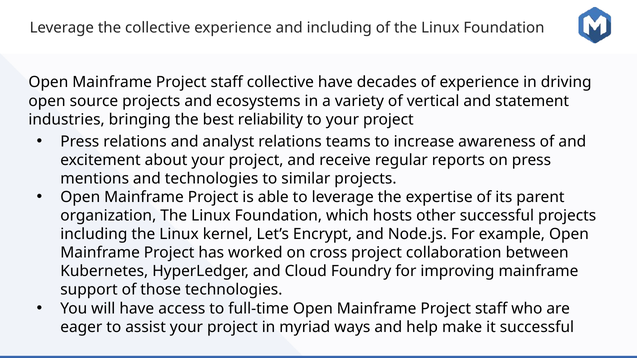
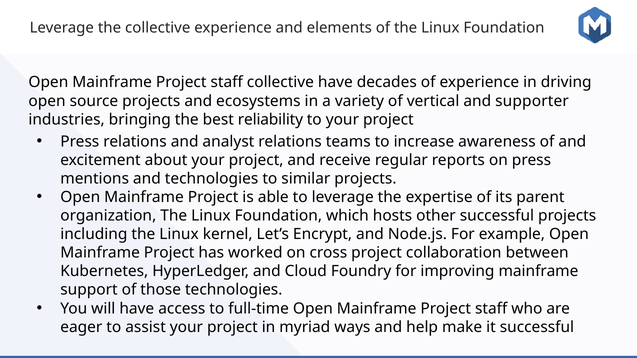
and including: including -> elements (339, 28)
statement: statement -> supporter (532, 101)
